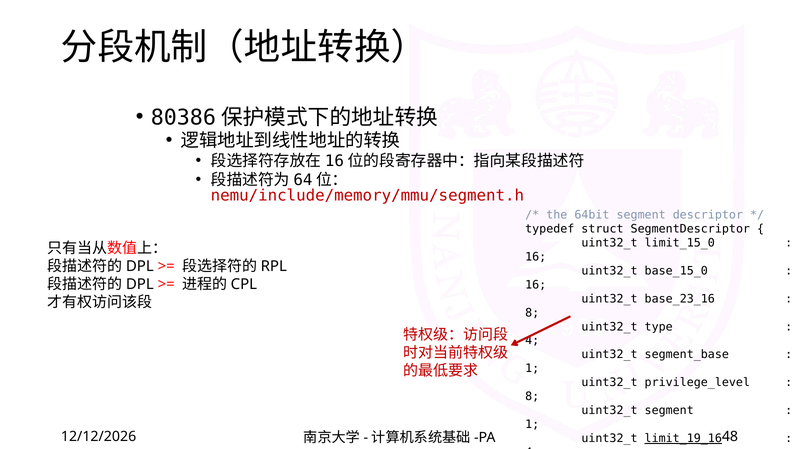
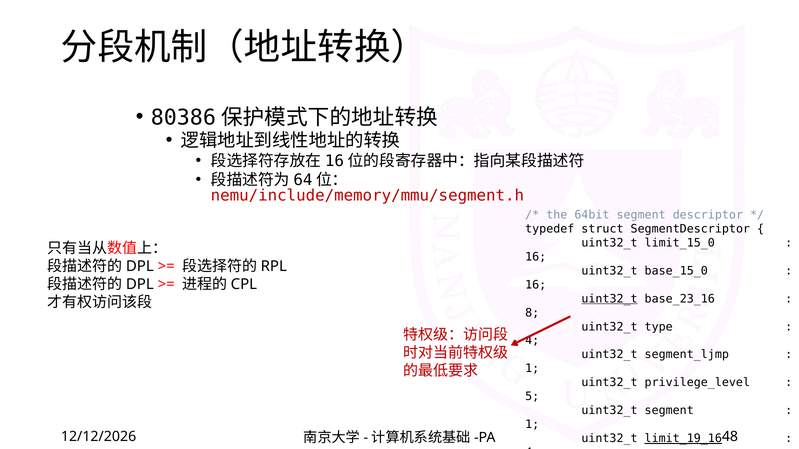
uint32_t underline: none -> present (610, 299)
segment_base: segment_base -> segment_ljmp (687, 355)
8: 8 -> 5 (532, 397)
